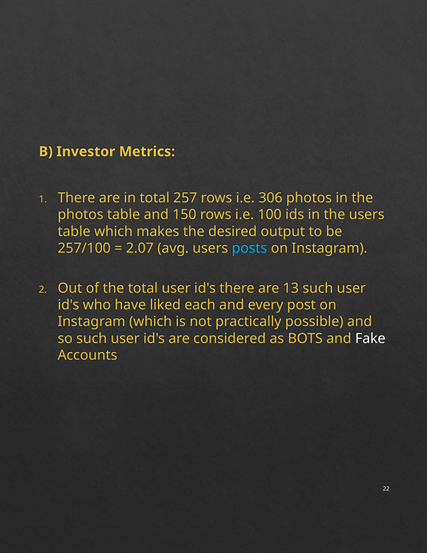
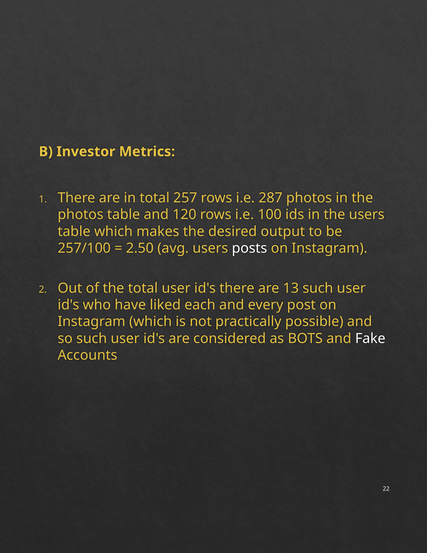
306: 306 -> 287 (271, 198)
150: 150 -> 120 (184, 214)
2.07: 2.07 -> 2.50 (140, 248)
posts colour: light blue -> white (249, 248)
